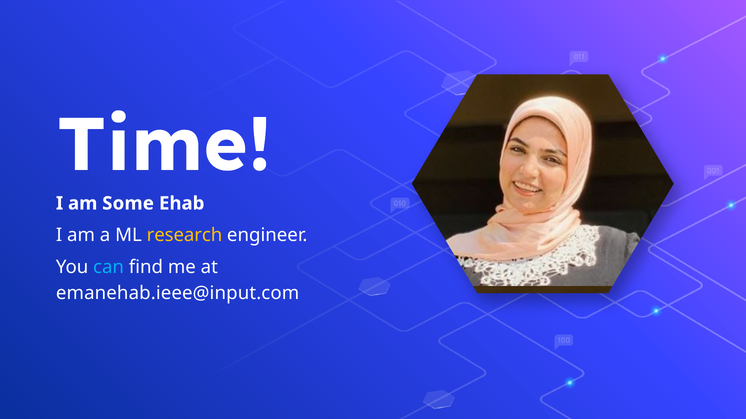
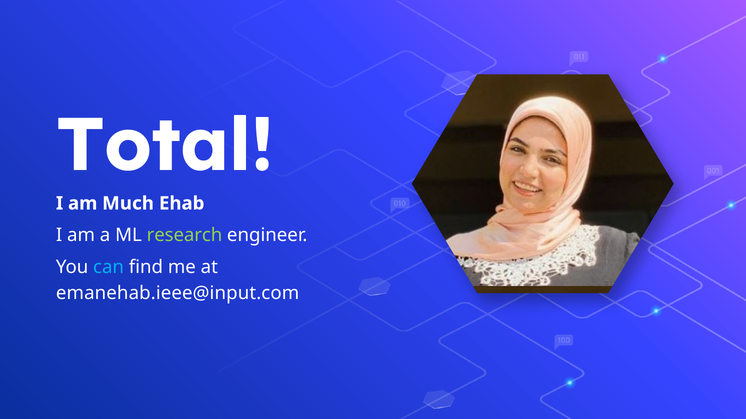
Time: Time -> Total (165, 146)
Some: Some -> Much (128, 204)
research colour: yellow -> light green (185, 236)
